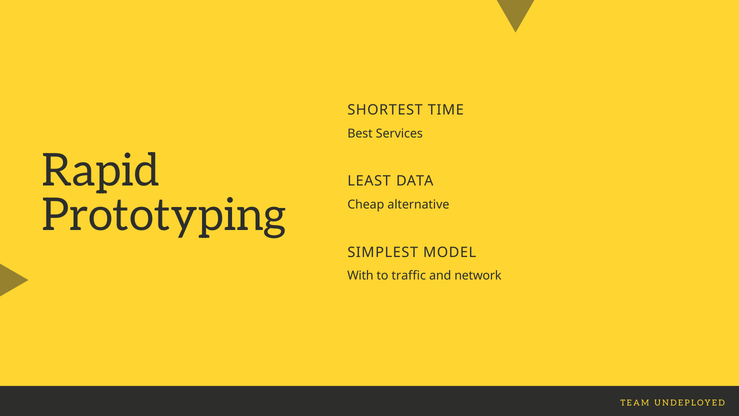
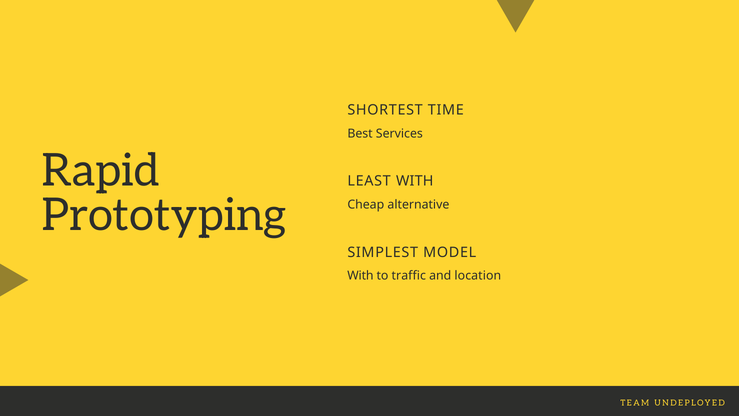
LEAST DATA: DATA -> WITH (415, 181)
network: network -> location (478, 276)
